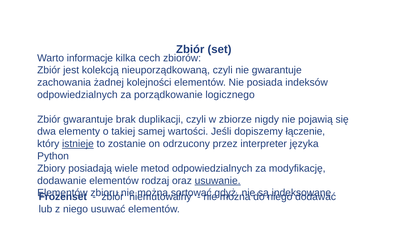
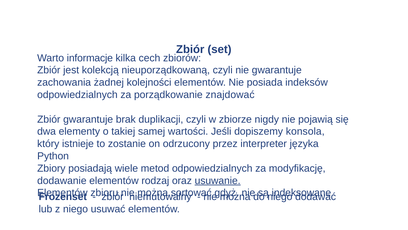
logicznego: logicznego -> znajdować (230, 95)
łączenie: łączenie -> konsola (305, 131)
istnieje underline: present -> none (78, 144)
